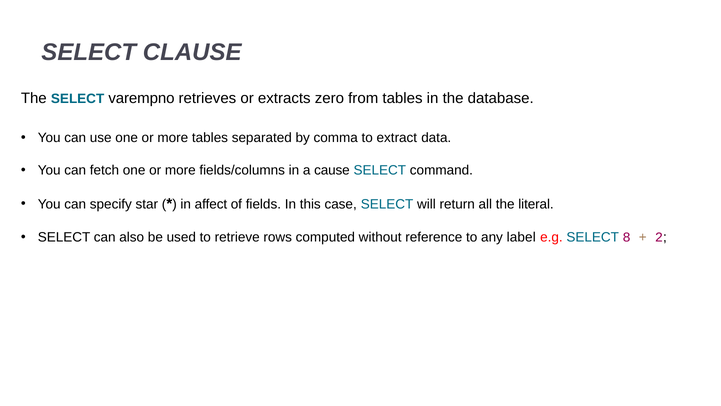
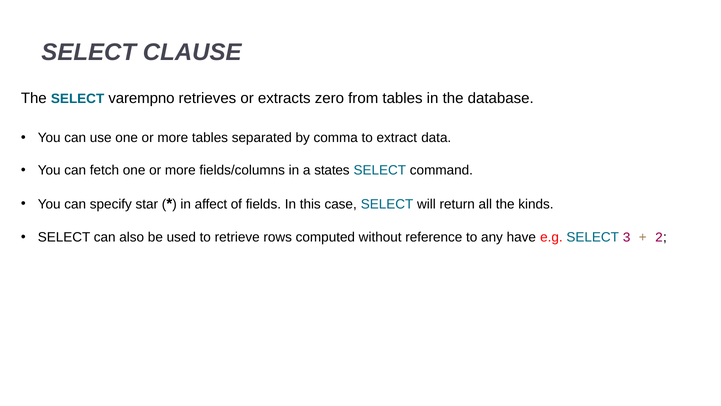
cause: cause -> states (332, 170)
literal: literal -> kinds (536, 204)
label: label -> have (521, 237)
8: 8 -> 3 (627, 237)
